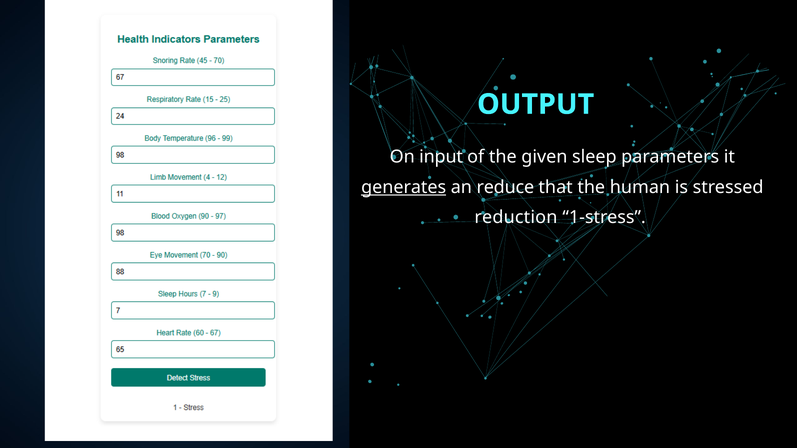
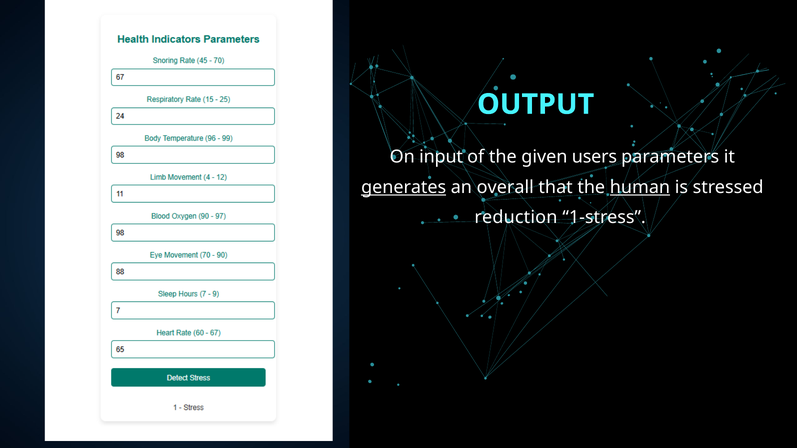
sleep: sleep -> users (594, 157)
reduce: reduce -> overall (505, 187)
human underline: none -> present (640, 187)
